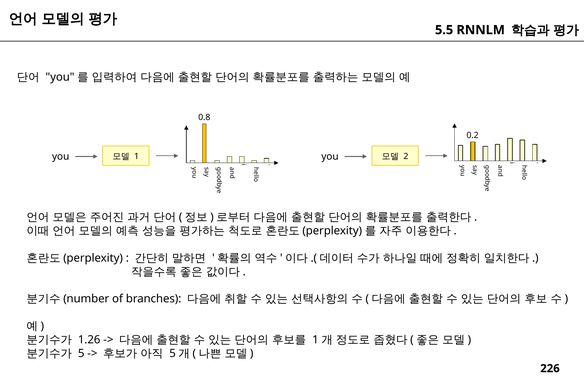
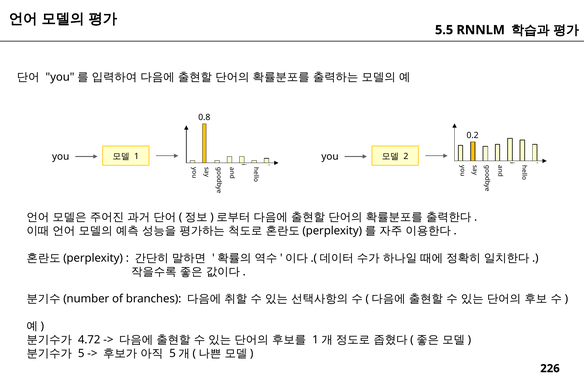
1.26: 1.26 -> 4.72 (89, 339)
